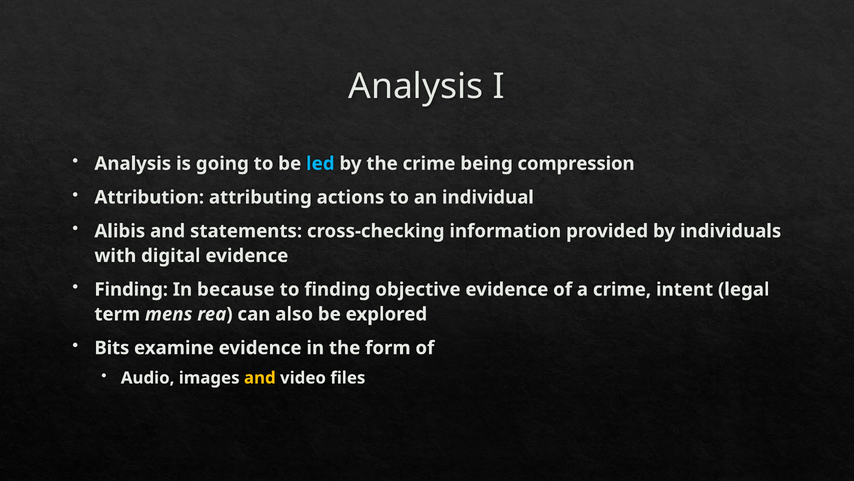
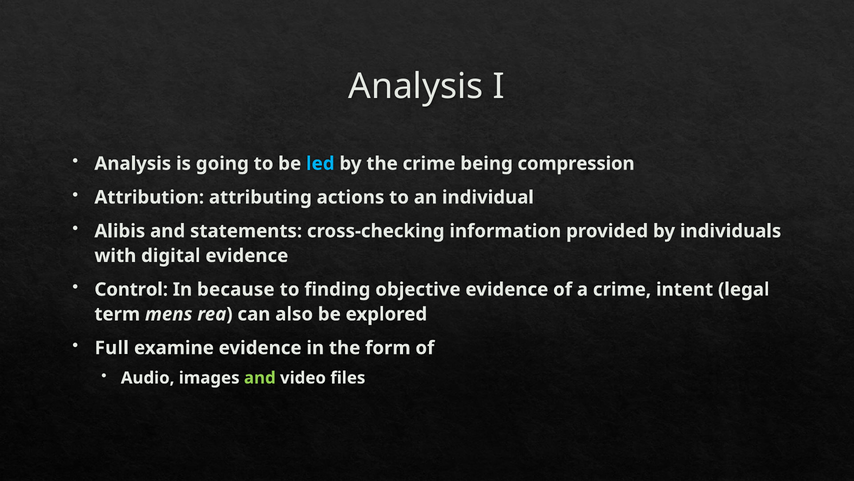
Finding: Finding -> Control (131, 289)
Bits: Bits -> Full (112, 348)
and colour: yellow -> light green (260, 377)
